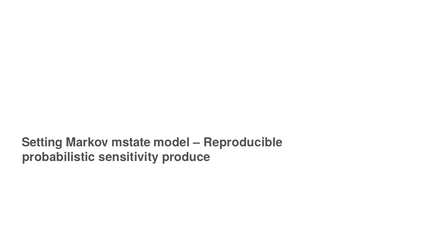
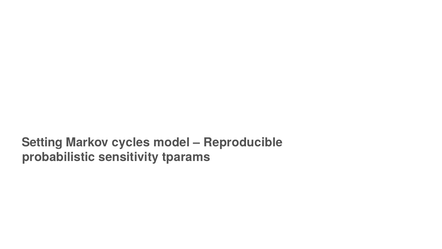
mstate: mstate -> cycles (131, 142)
produce: produce -> tparams (186, 157)
